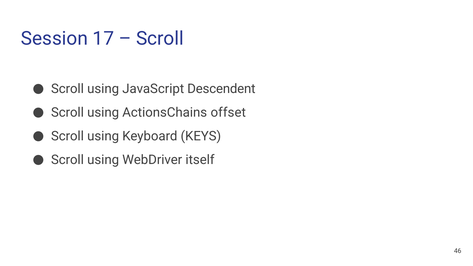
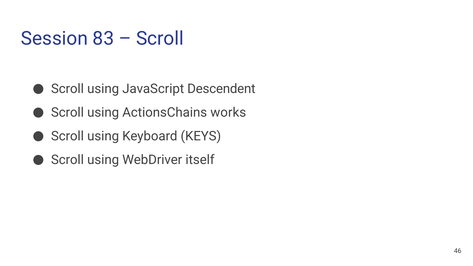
17: 17 -> 83 (103, 39)
offset: offset -> works (228, 113)
